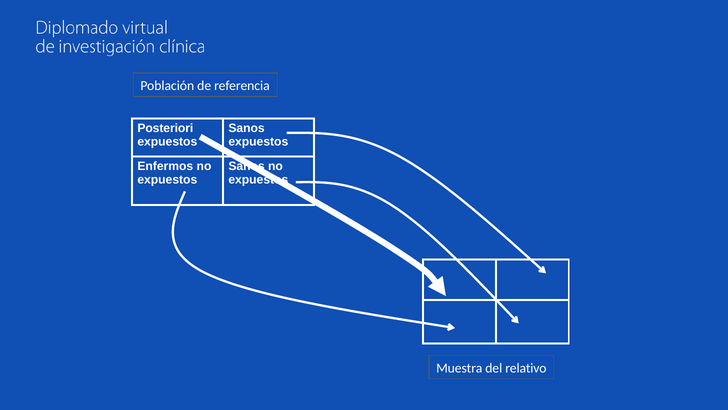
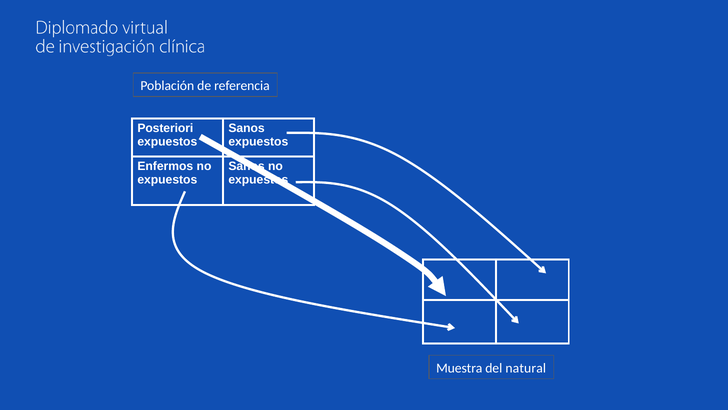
relativo: relativo -> natural (526, 368)
